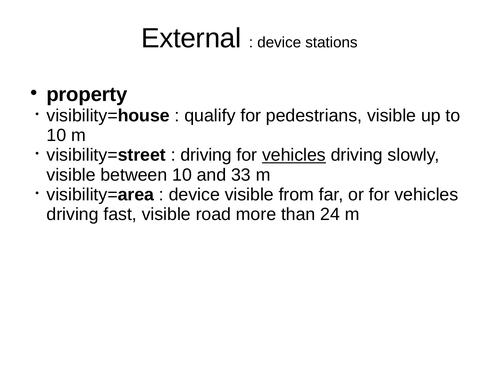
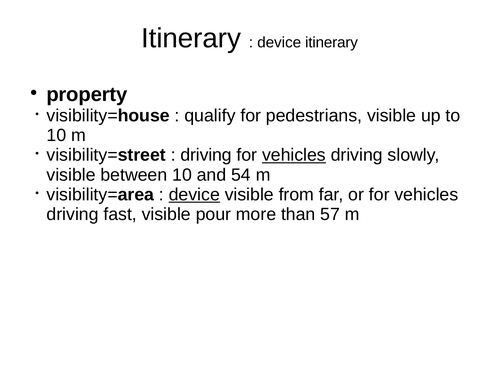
External: External -> Itinerary (191, 38)
device stations: stations -> itinerary (332, 42)
33: 33 -> 54 (241, 175)
device underline: none -> present (194, 195)
road: road -> pour (213, 215)
24: 24 -> 57 (330, 215)
